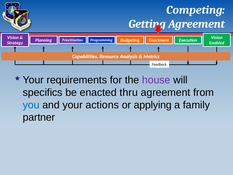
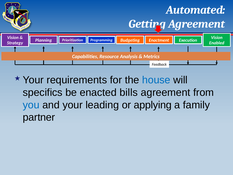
Competing: Competing -> Automated (196, 10)
house colour: purple -> blue (156, 80)
thru: thru -> bills (129, 92)
actions: actions -> leading (102, 105)
